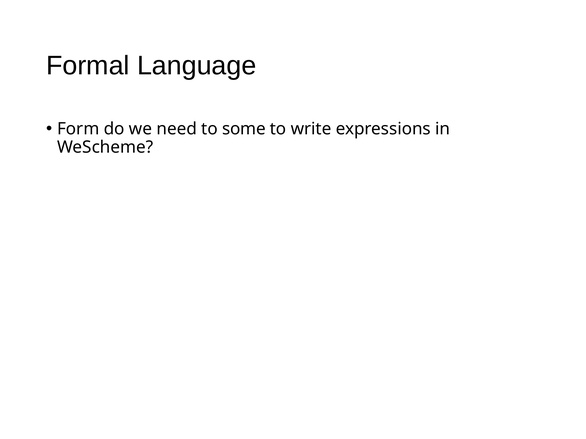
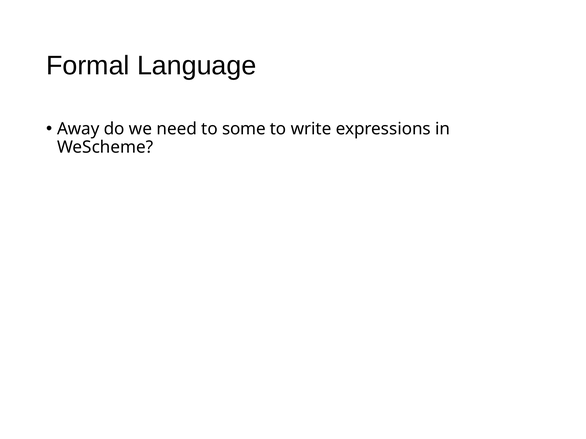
Form: Form -> Away (78, 129)
